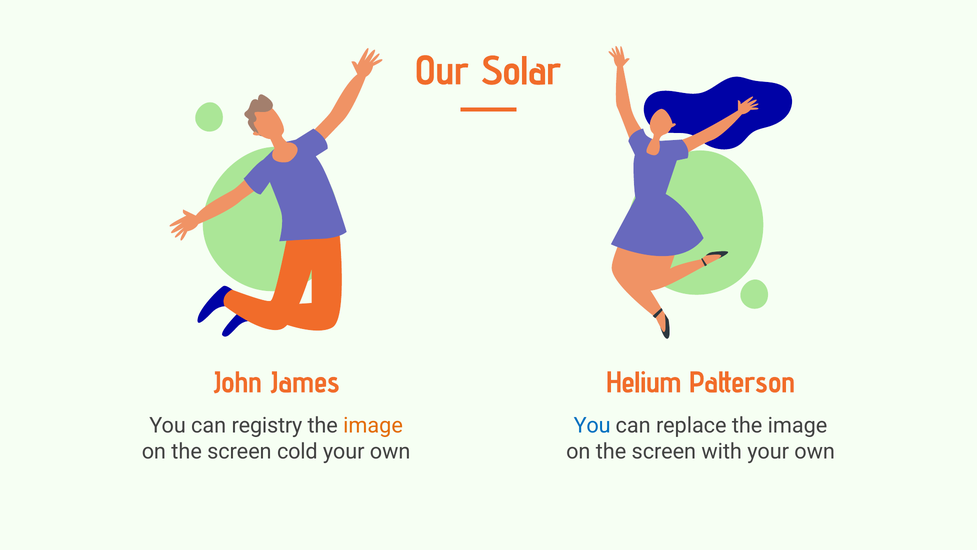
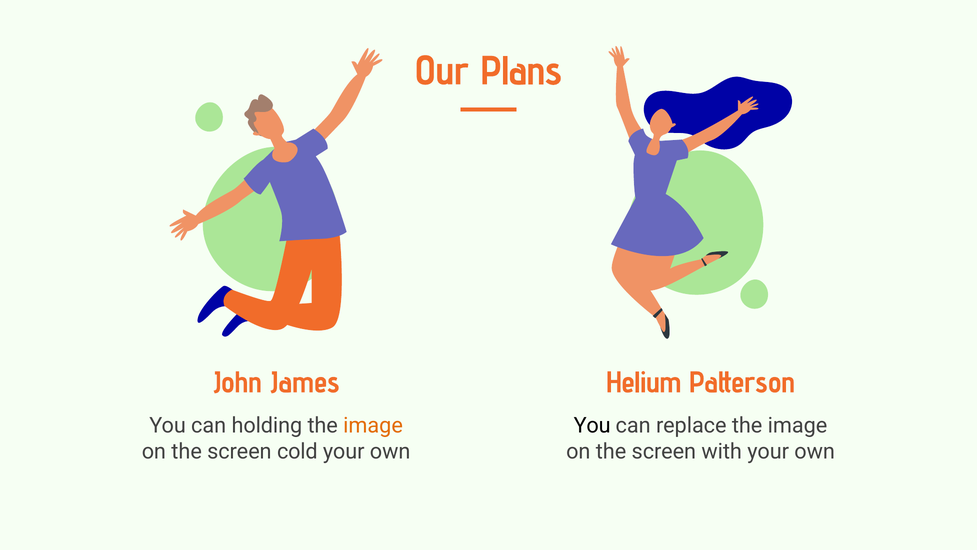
Solar: Solar -> Plans (521, 71)
registry: registry -> holding (267, 425)
You colour: blue -> black (592, 425)
